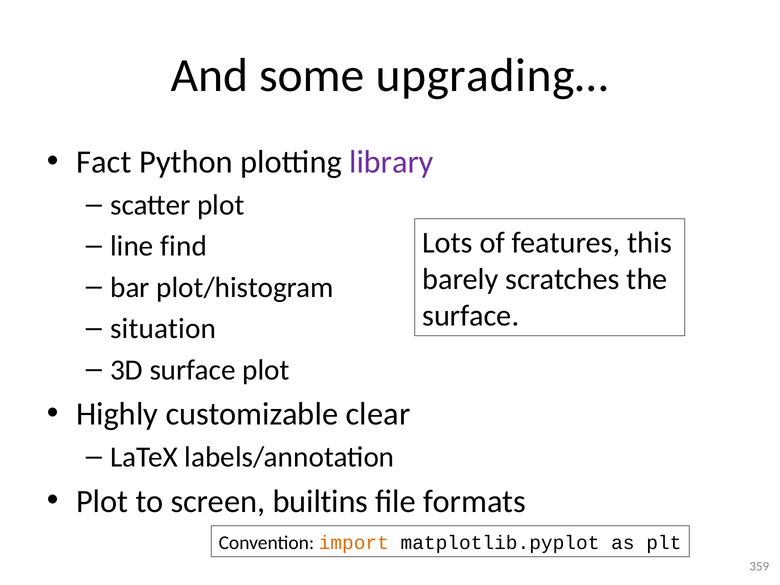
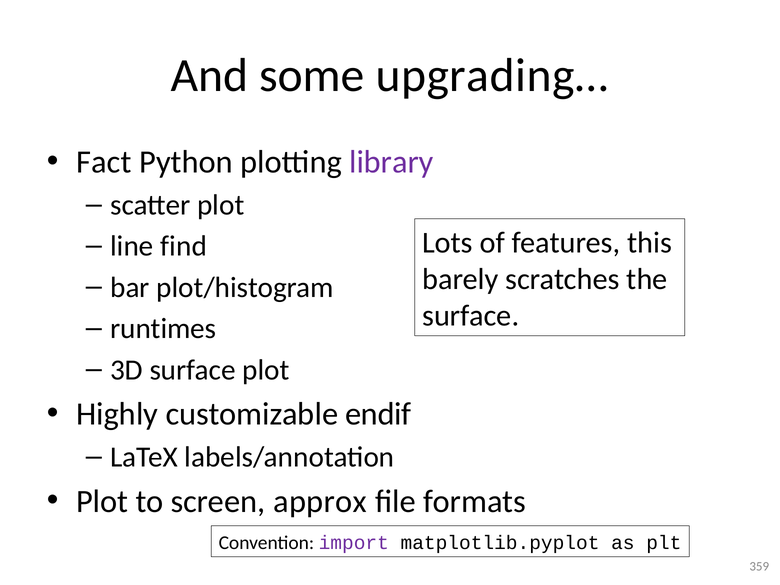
situation: situation -> runtimes (163, 329)
clear: clear -> endif (378, 414)
builtins: builtins -> approx (320, 501)
import colour: orange -> purple (354, 543)
